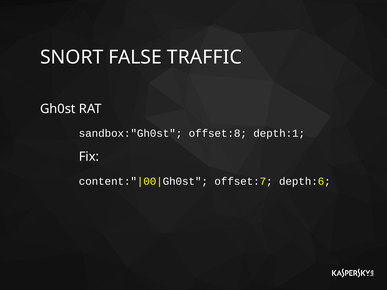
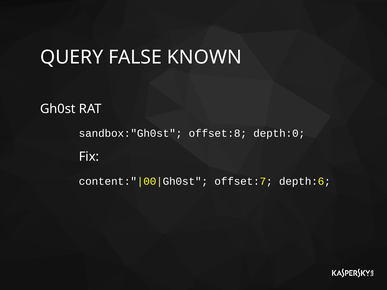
SNORT: SNORT -> QUERY (72, 57)
TRAFFIC: TRAFFIC -> KNOWN (204, 57)
depth:1: depth:1 -> depth:0 (279, 134)
